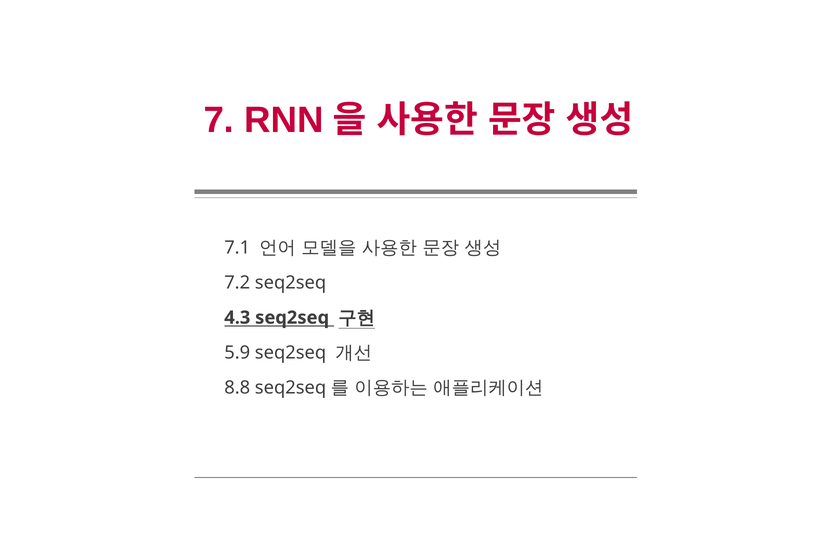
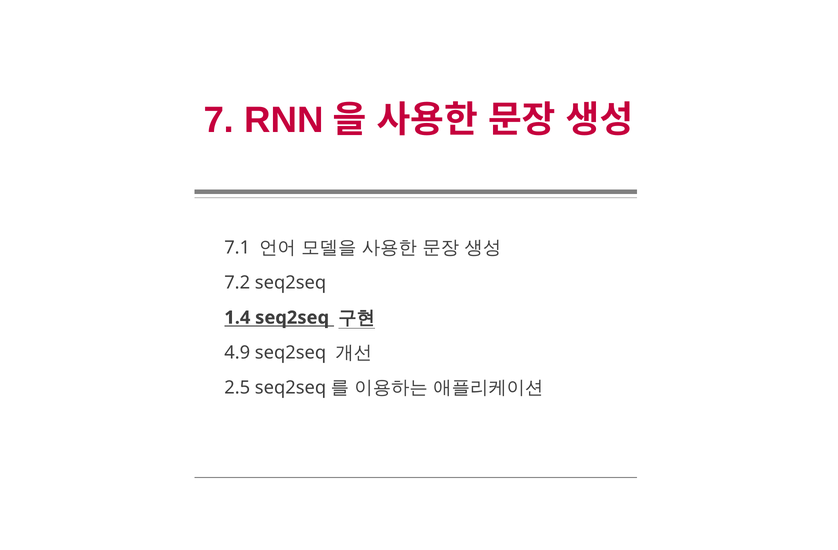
4.3: 4.3 -> 1.4 (237, 318)
5.9: 5.9 -> 4.9 (237, 353)
8.8: 8.8 -> 2.5 (237, 388)
